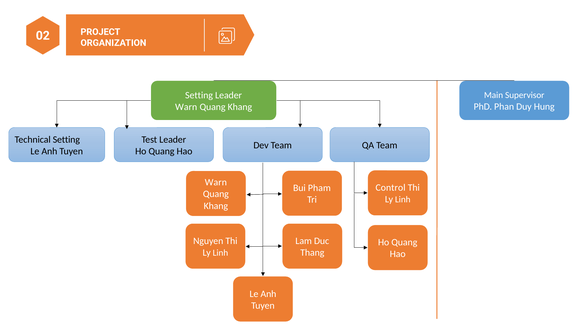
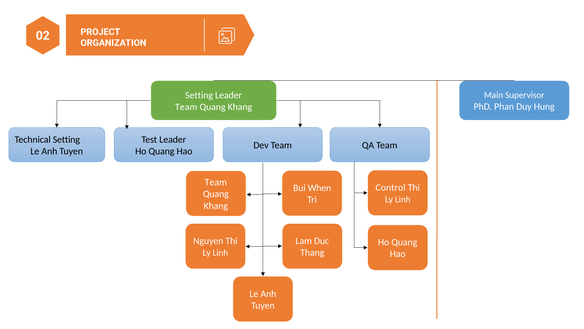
Warn: Warn -> Team (186, 107)
Warn: Warn -> Team (216, 182)
Pham: Pham -> When (319, 188)
